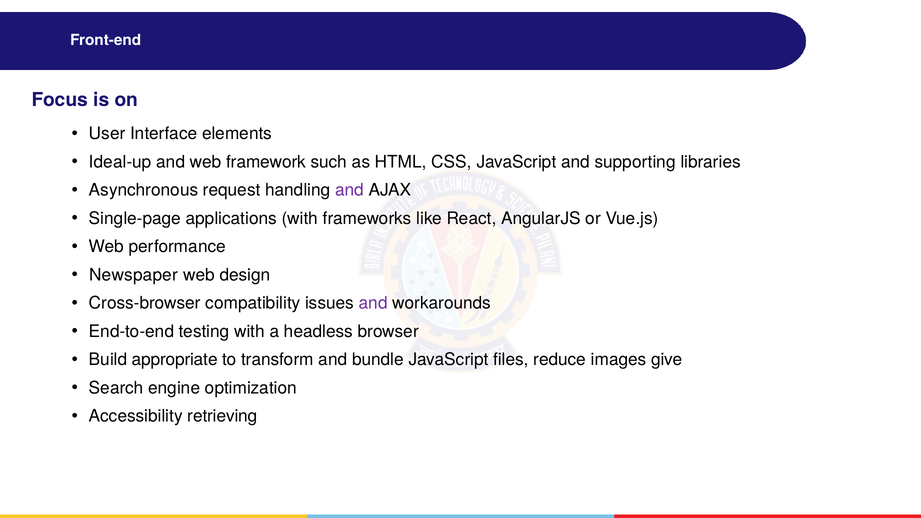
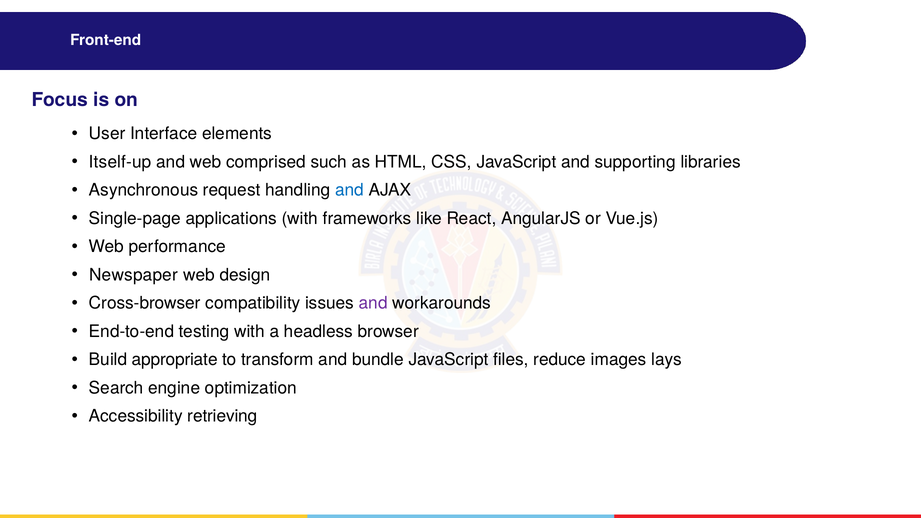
Ideal-up: Ideal-up -> Itself-up (120, 162)
framework: framework -> comprised (266, 162)
and colour: purple -> blue (350, 190)
give: give -> lays (667, 360)
